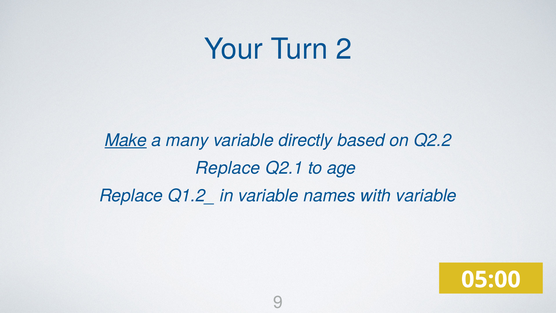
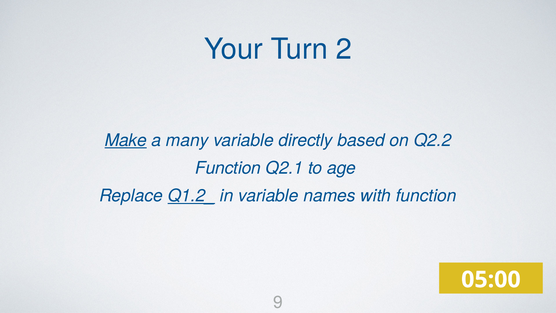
Replace: Replace -> Function (228, 168)
Q1.2_ underline: none -> present (191, 196)
with variable: variable -> function (426, 196)
